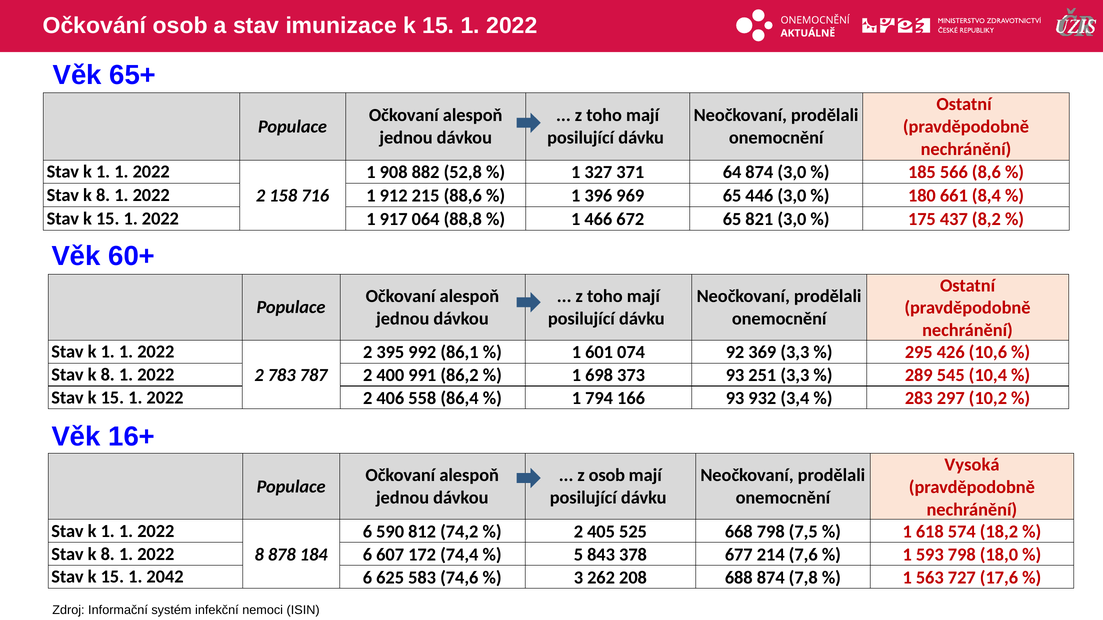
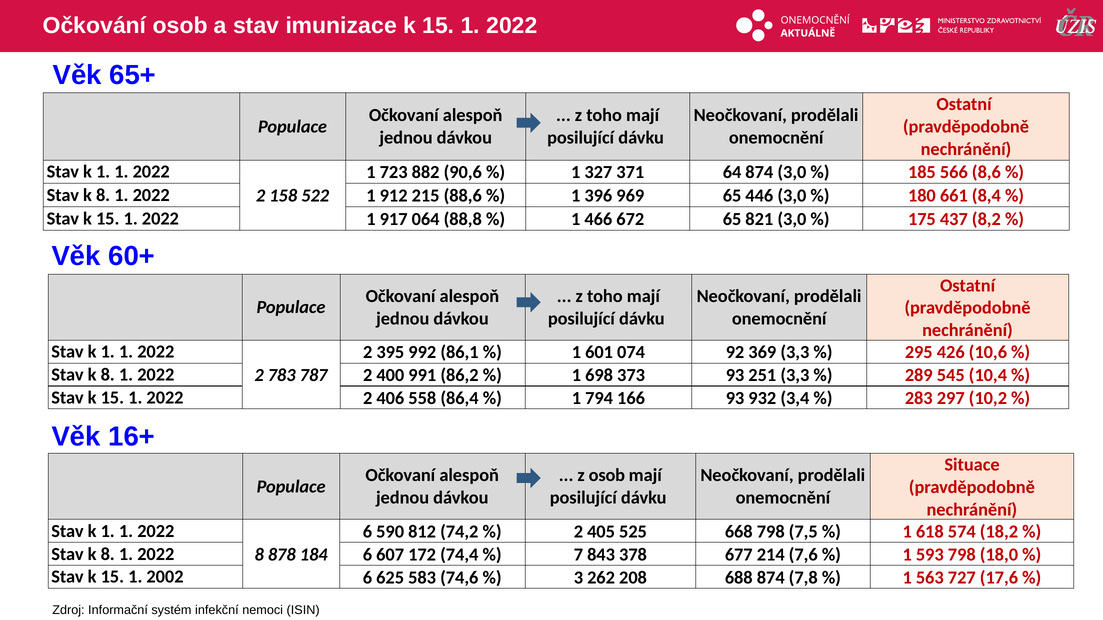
908: 908 -> 723 (394, 172)
52,8: 52,8 -> 90,6 (463, 172)
716: 716 -> 522 (315, 196)
Vysoká: Vysoká -> Situace (972, 465)
5: 5 -> 7 (578, 555)
2042: 2042 -> 2002 (165, 577)
